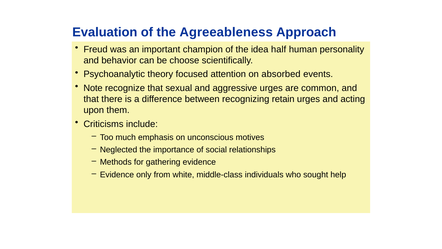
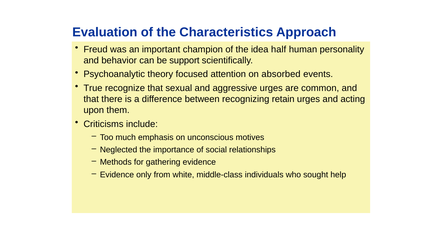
Agreeableness: Agreeableness -> Characteristics (226, 32)
choose: choose -> support (184, 60)
Note: Note -> True (93, 88)
